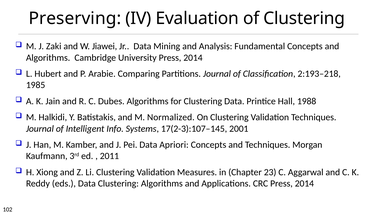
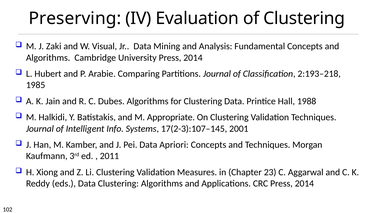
Jiawei: Jiawei -> Visual (105, 46)
Normalized: Normalized -> Appropriate (171, 117)
